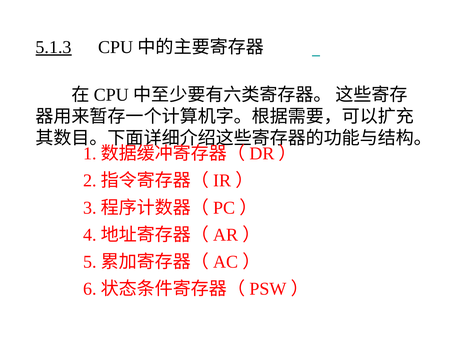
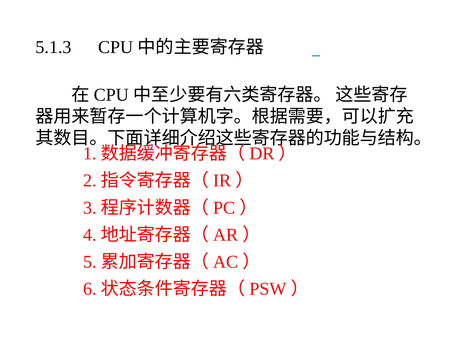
5.1.3 underline: present -> none (54, 47)
